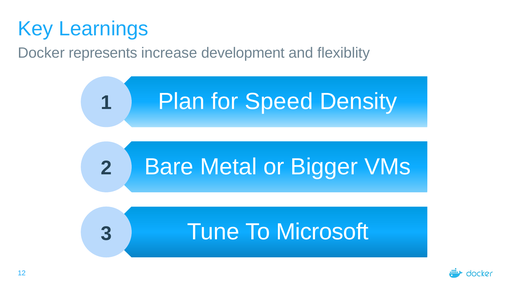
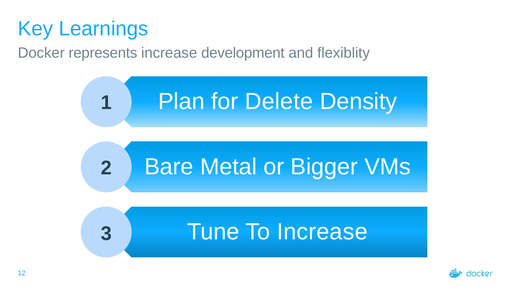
Speed: Speed -> Delete (279, 101)
To Microsoft: Microsoft -> Increase (322, 232)
